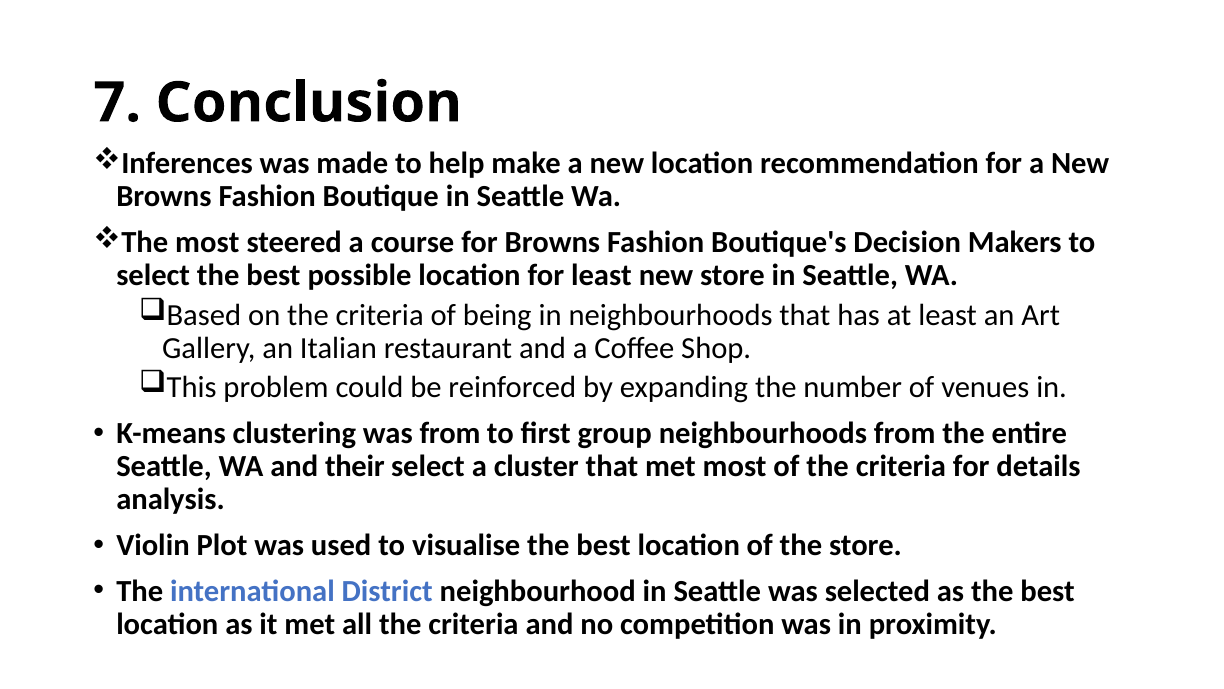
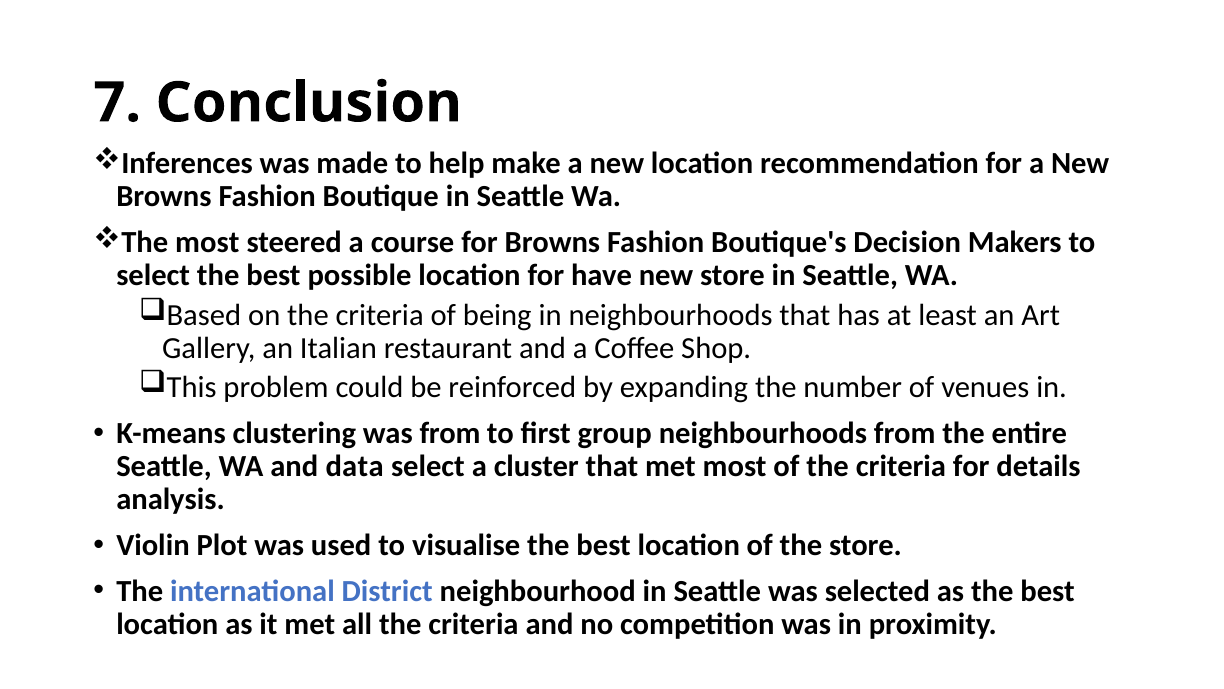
for least: least -> have (602, 275)
their: their -> data (355, 466)
